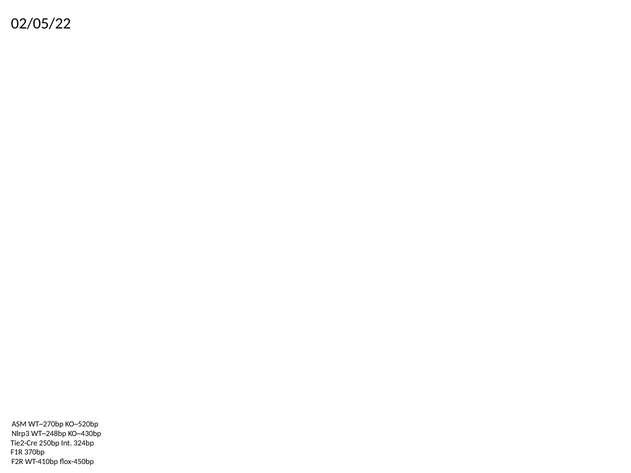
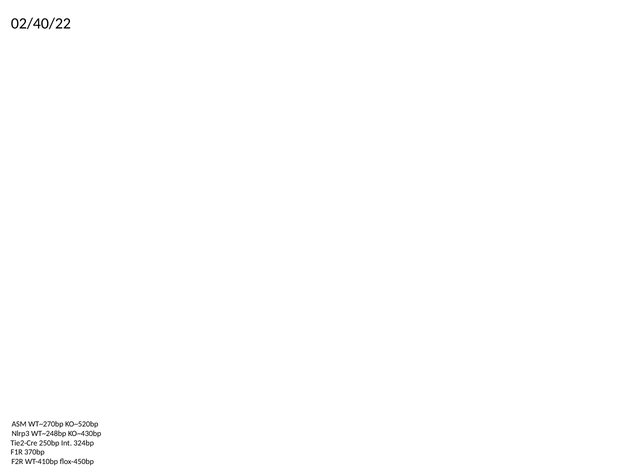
02/05/22: 02/05/22 -> 02/40/22 (41, 24)
